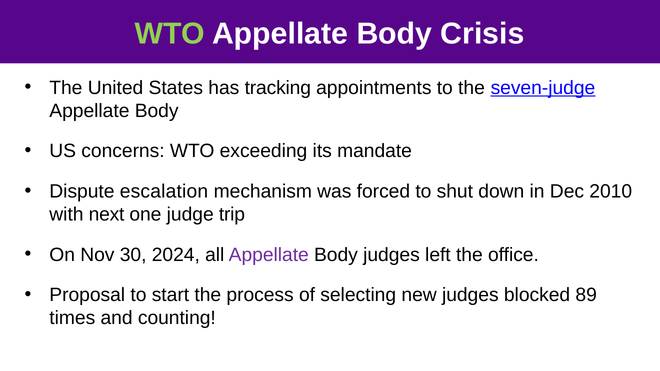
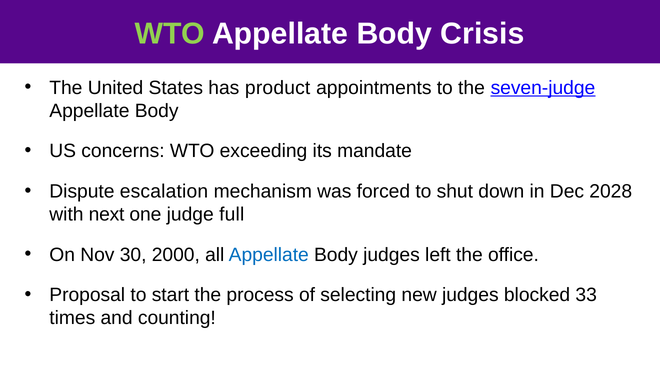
tracking: tracking -> product (278, 88)
2010: 2010 -> 2028 (611, 191)
trip: trip -> full (232, 215)
2024: 2024 -> 2000 (176, 255)
Appellate colour: purple -> blue (269, 255)
89: 89 -> 33 (586, 295)
